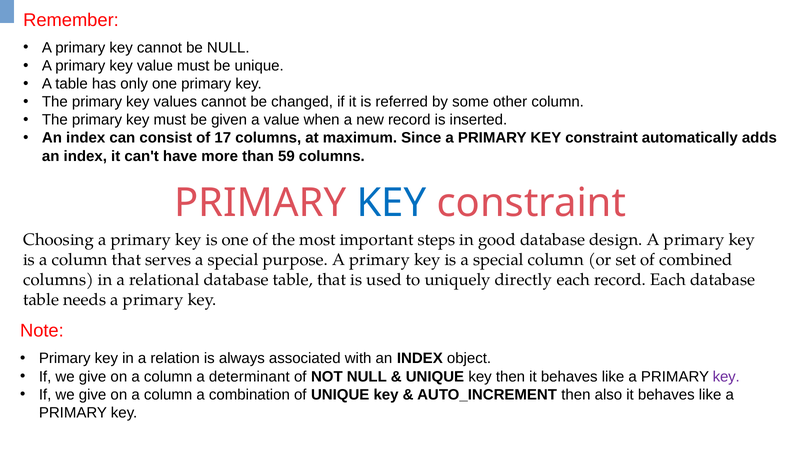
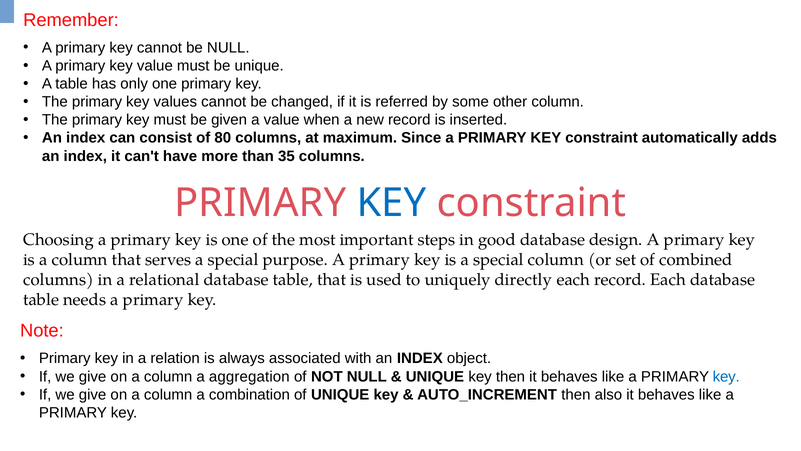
17: 17 -> 80 (223, 138)
59: 59 -> 35 (286, 156)
determinant: determinant -> aggregation (249, 376)
key colour: purple -> blue (726, 376)
